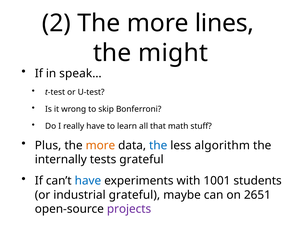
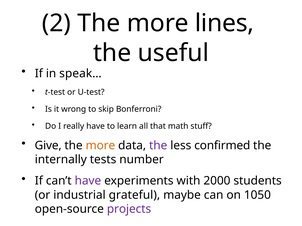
might: might -> useful (173, 53)
Plus: Plus -> Give (48, 146)
the colour: blue -> purple (158, 146)
algorithm: algorithm -> confirmed (222, 146)
tests grateful: grateful -> number (142, 160)
have colour: blue -> purple (88, 181)
1001: 1001 -> 2000 (217, 181)
2651: 2651 -> 1050 (257, 195)
